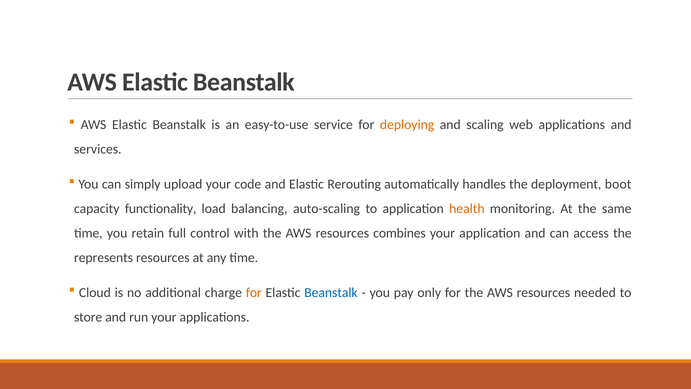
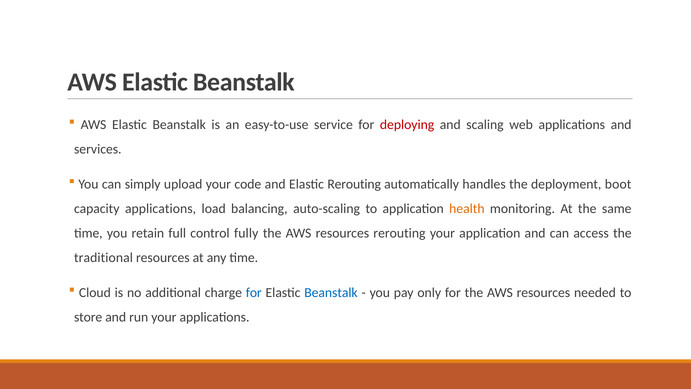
deploying colour: orange -> red (407, 125)
capacity functionality: functionality -> applications (161, 208)
with: with -> fully (246, 233)
resources combines: combines -> rerouting (399, 233)
represents: represents -> traditional (103, 258)
for colour: orange -> blue (254, 292)
